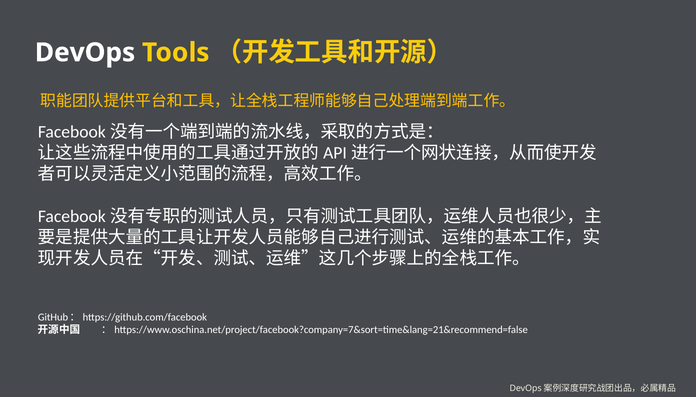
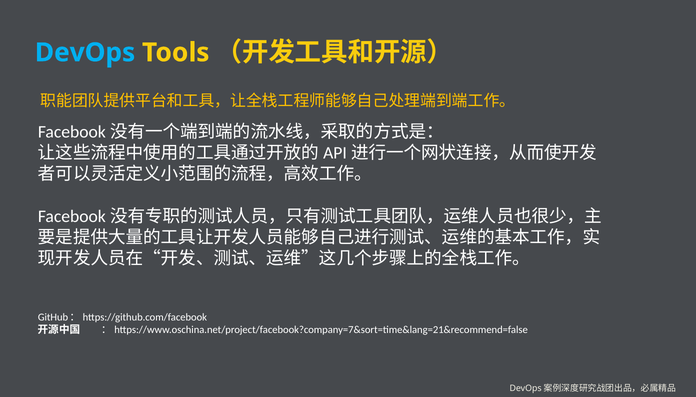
DevOps colour: white -> light blue (85, 53)
